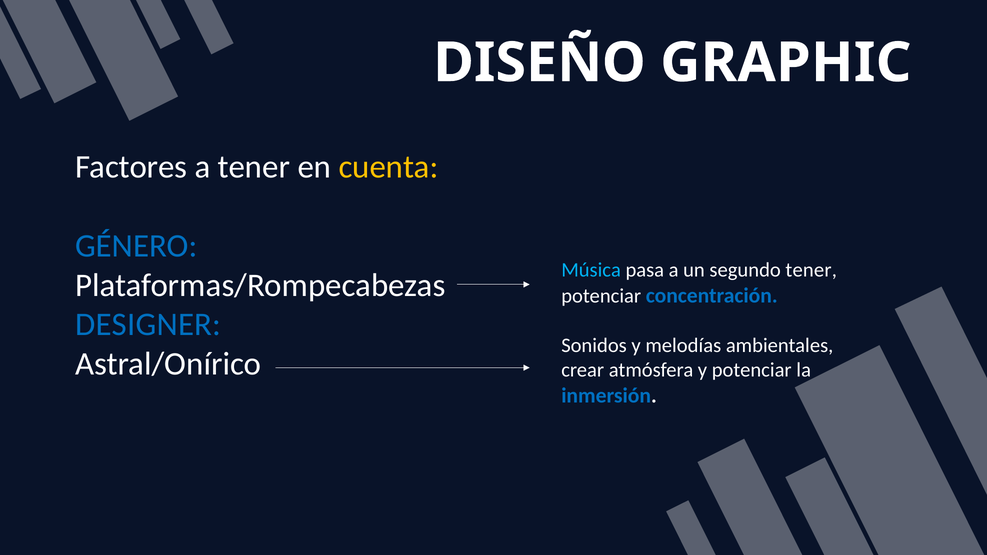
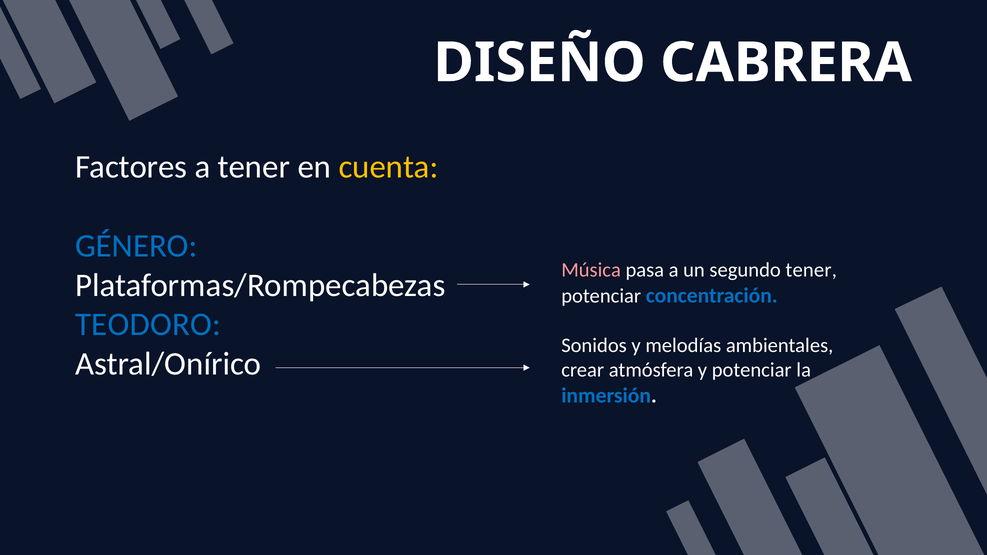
GRAPHIC: GRAPHIC -> CABRERA (786, 63)
Música colour: light blue -> pink (591, 270)
DESIGNER: DESIGNER -> TEODORO (148, 325)
